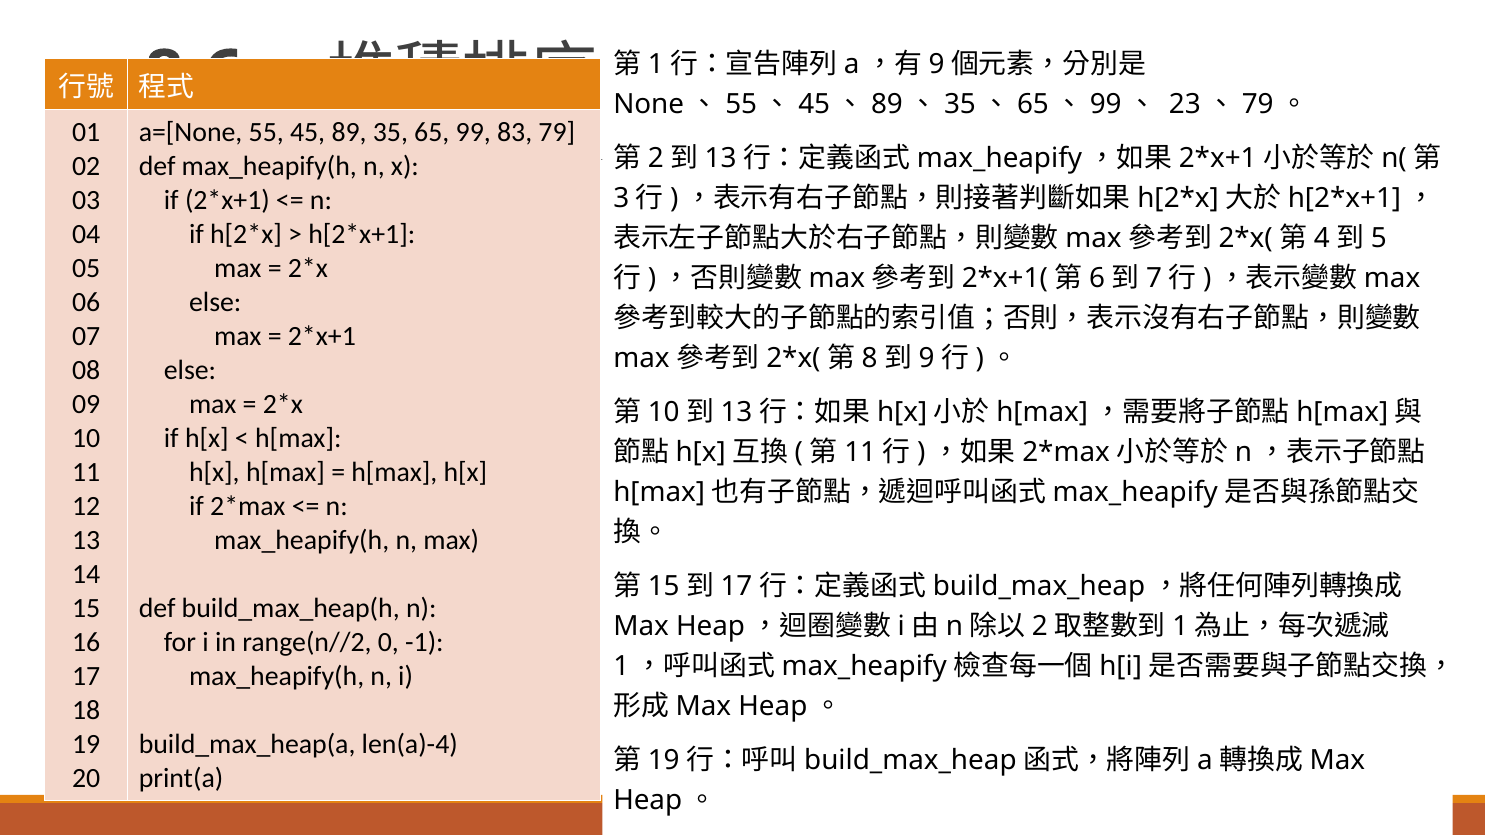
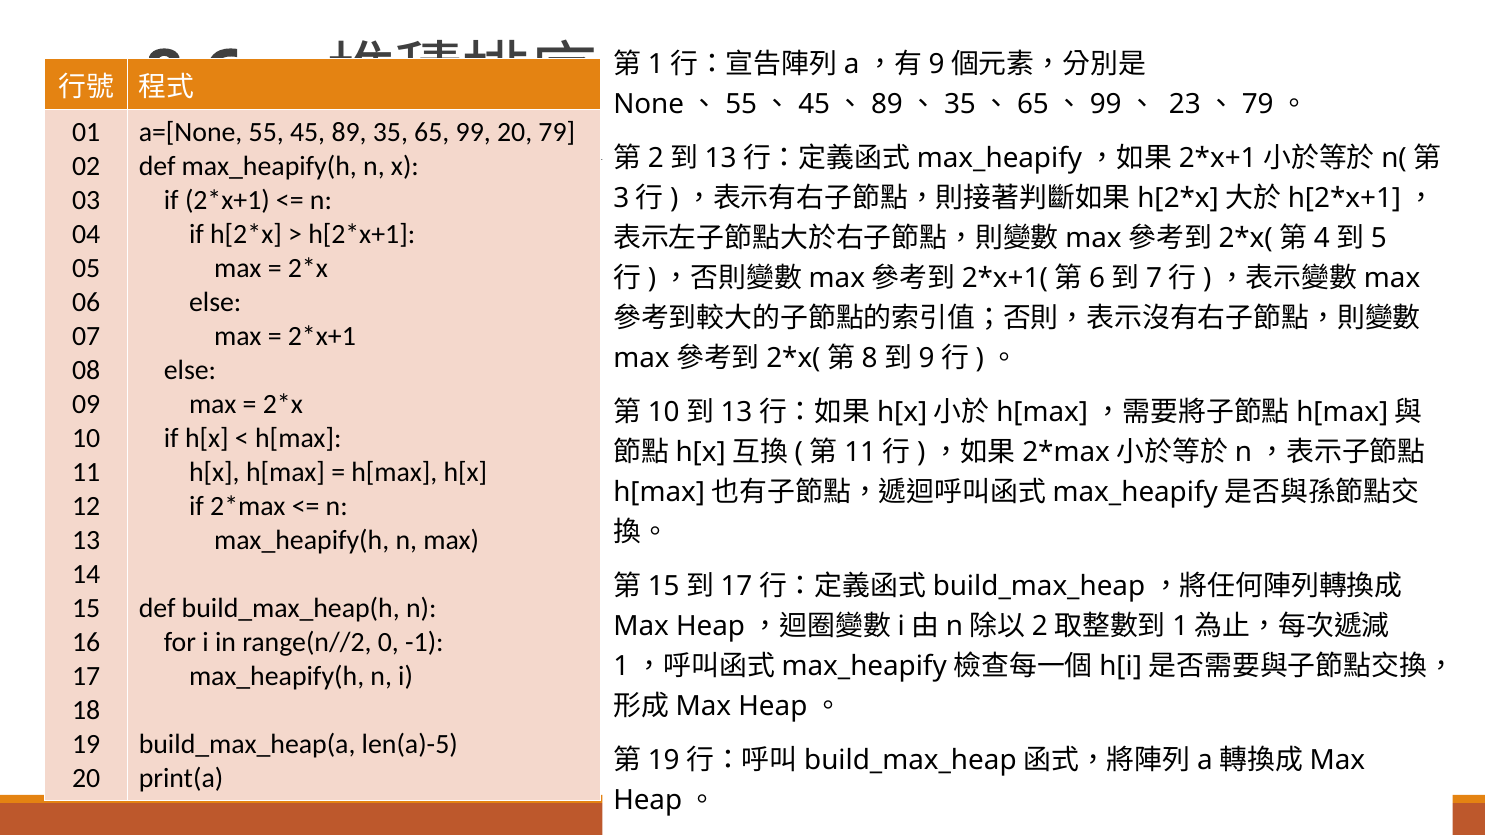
99 83: 83 -> 20 (515, 133)
len(a)-4: len(a)-4 -> len(a)-5 (410, 744)
